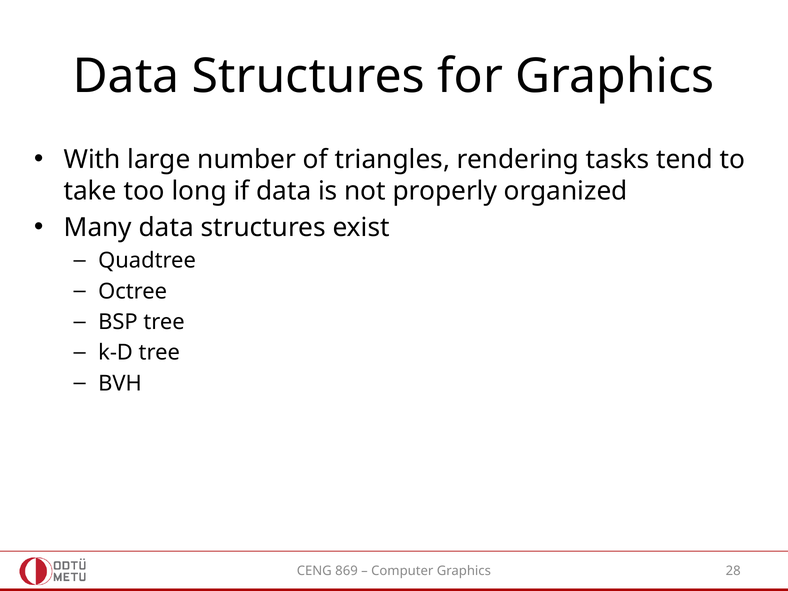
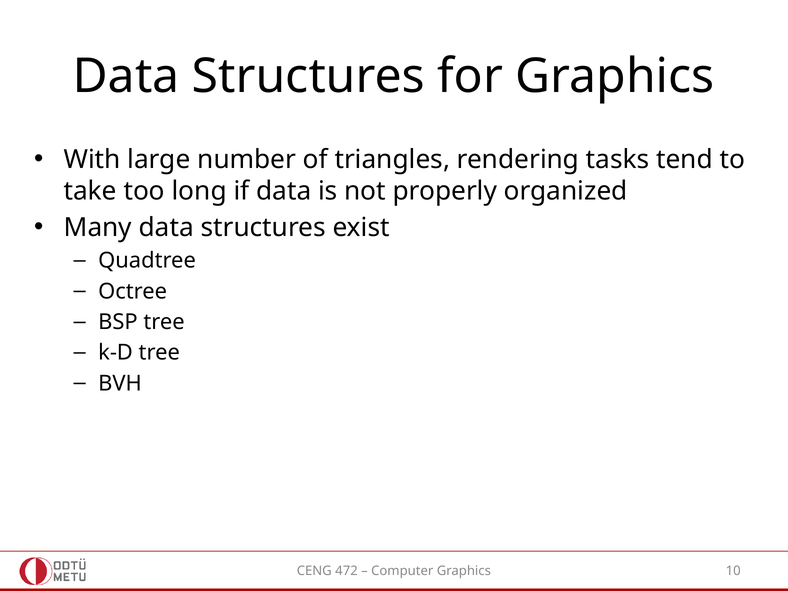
869: 869 -> 472 (347, 571)
28: 28 -> 10 (733, 571)
